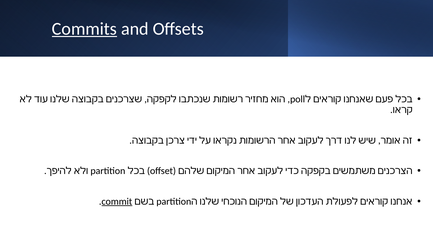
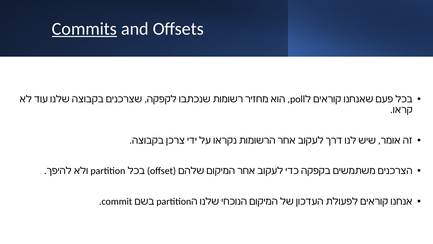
commit underline: present -> none (117, 201)
